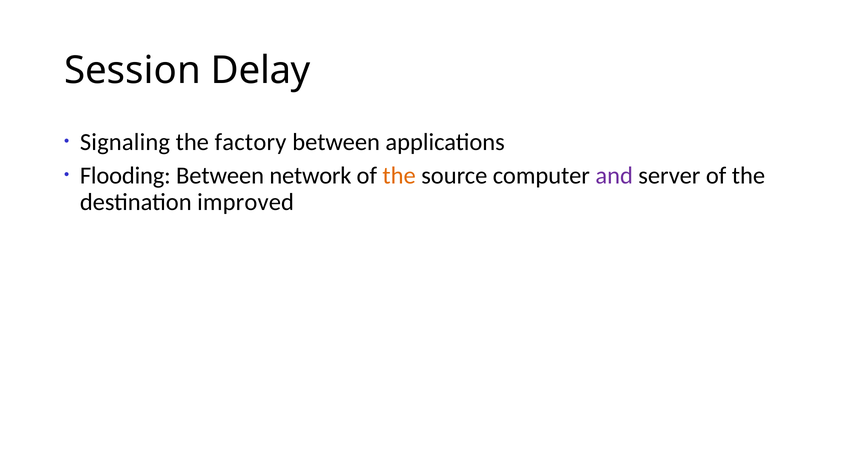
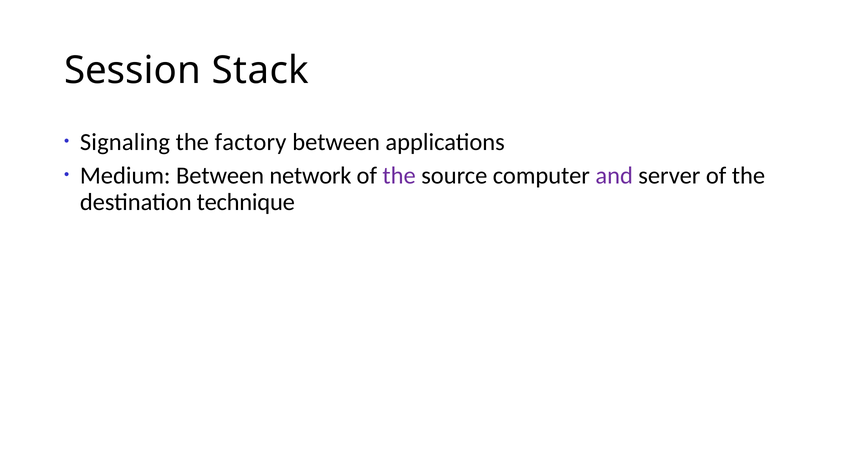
Delay: Delay -> Stack (260, 71)
Flooding: Flooding -> Medium (125, 176)
the colour: orange -> purple (399, 176)
improved: improved -> technique (246, 202)
